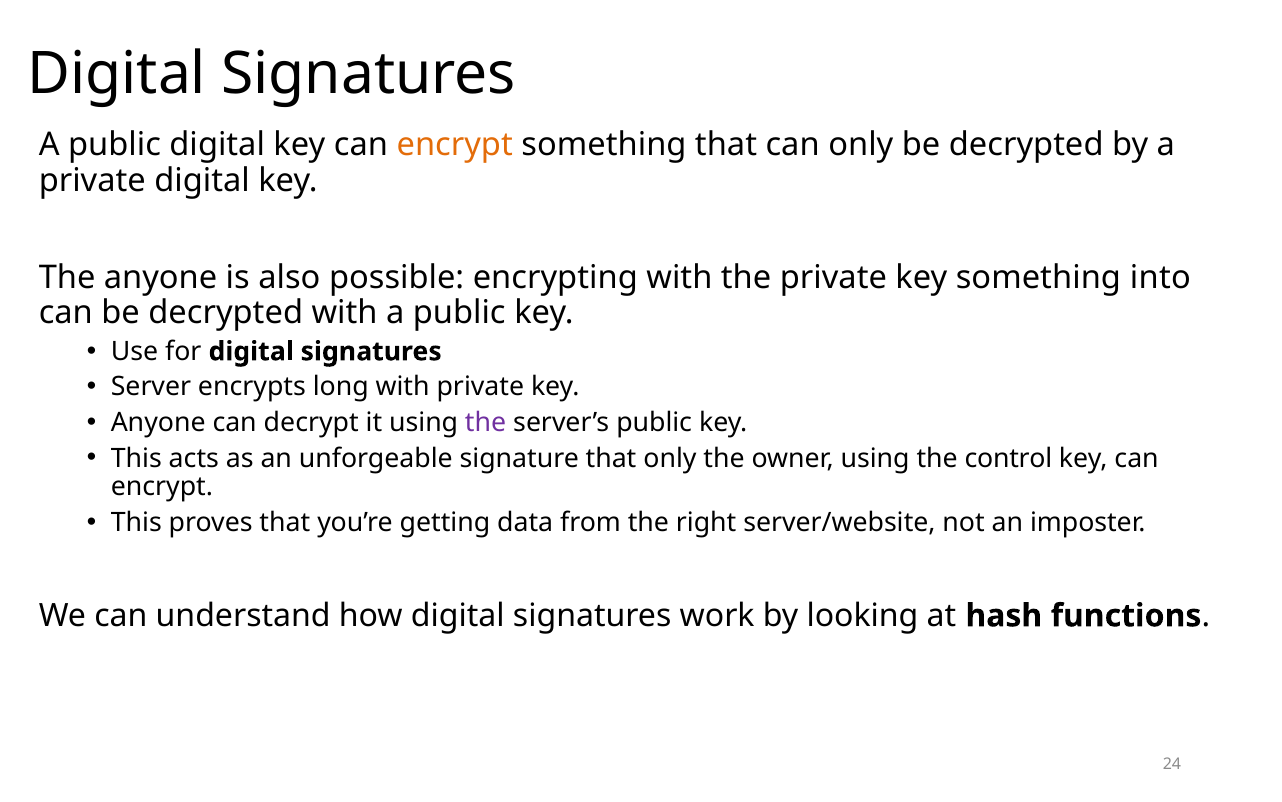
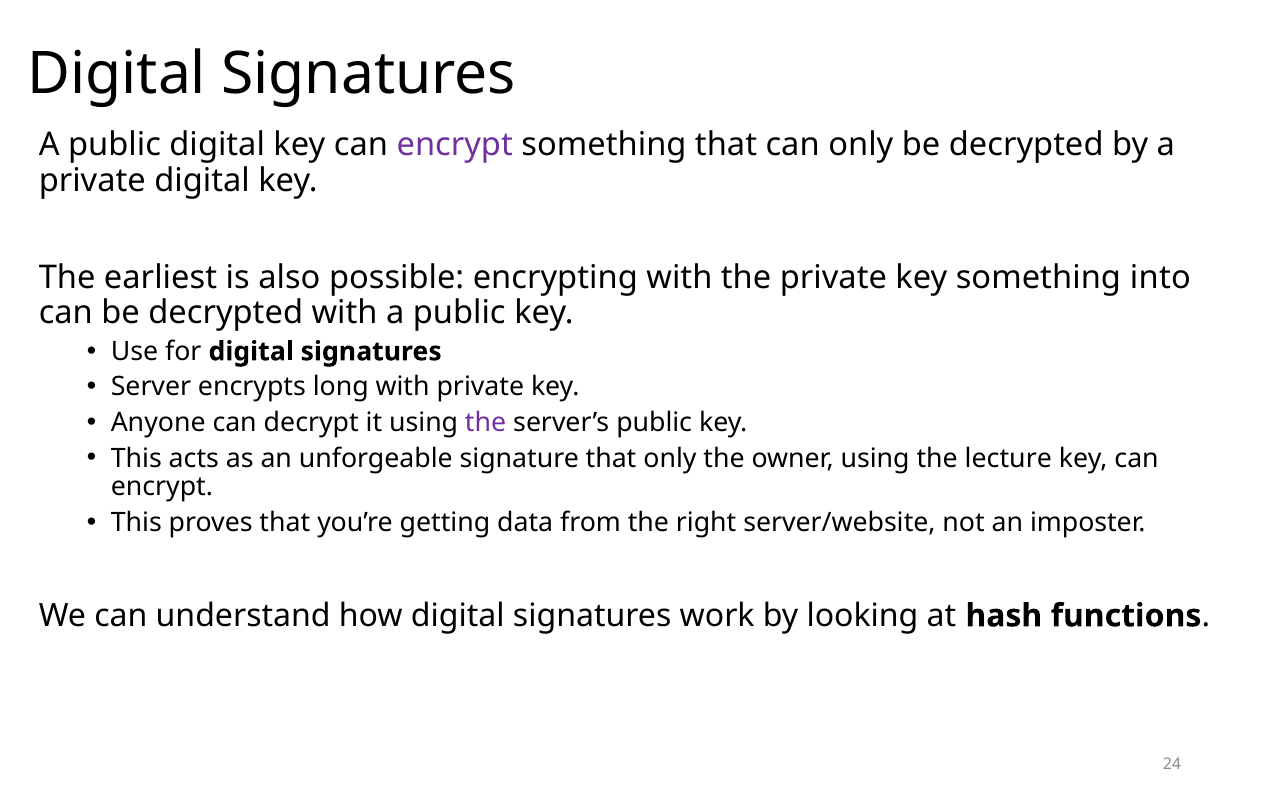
encrypt colour: orange -> purple (455, 145)
The anyone: anyone -> earliest (161, 277)
control: control -> lecture (1008, 458)
